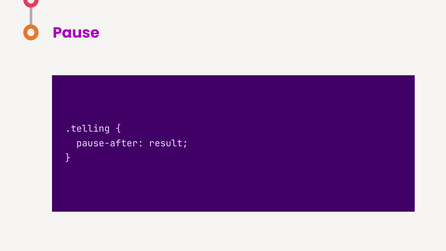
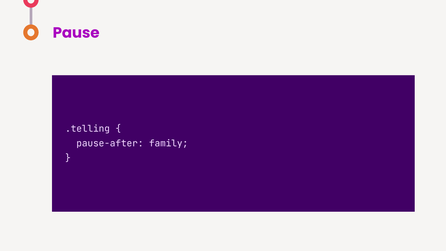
result: result -> family (169, 143)
